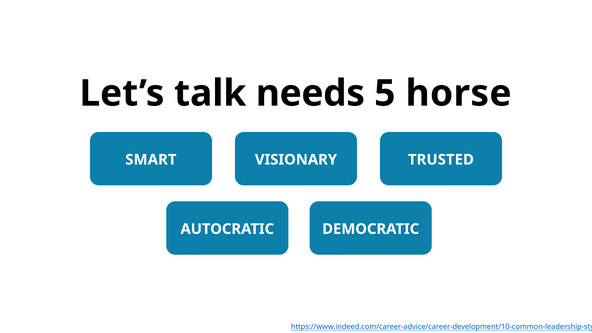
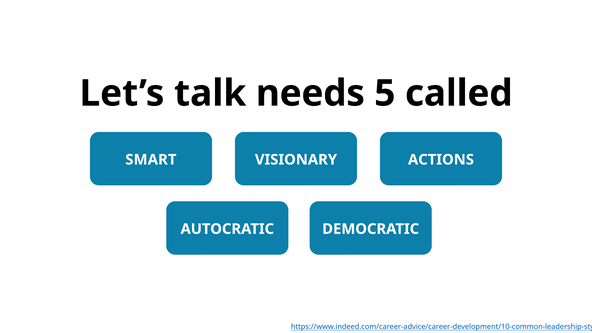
horse: horse -> called (459, 93)
TRUSTED: TRUSTED -> ACTIONS (441, 160)
